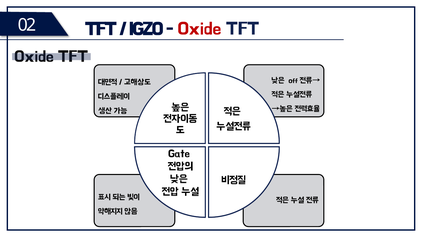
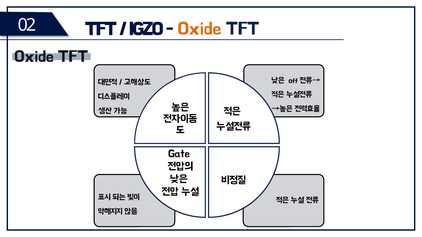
Oxide colour: red -> orange (200, 28)
